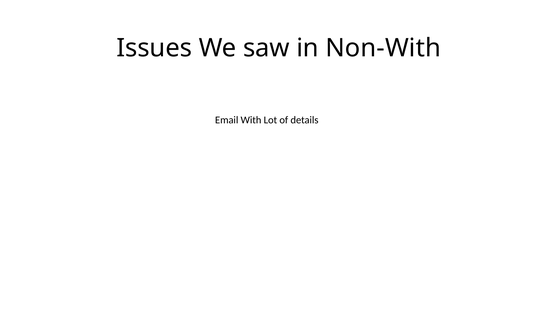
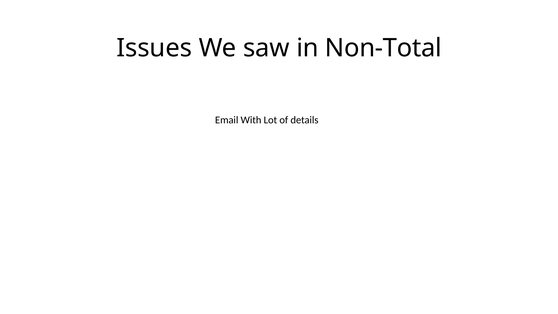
Non-With: Non-With -> Non-Total (383, 48)
